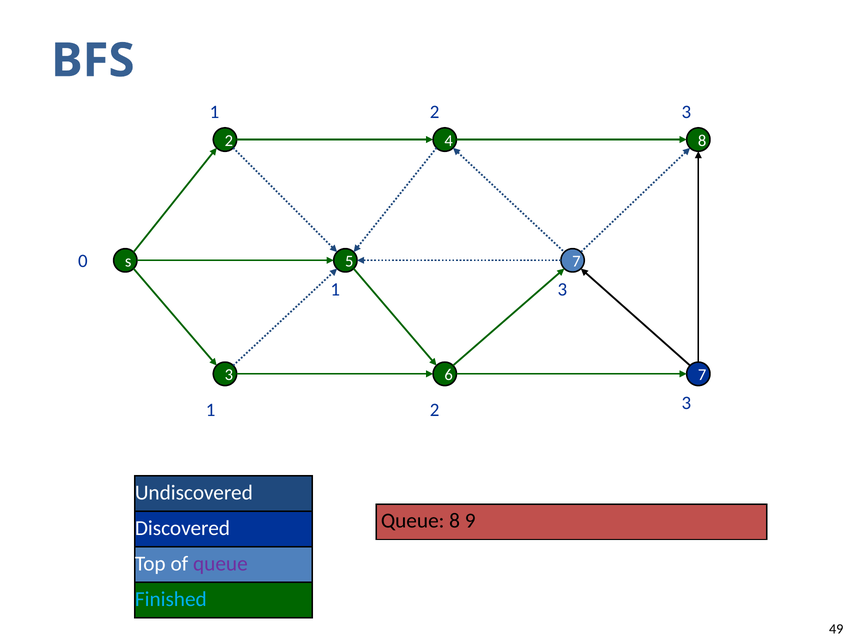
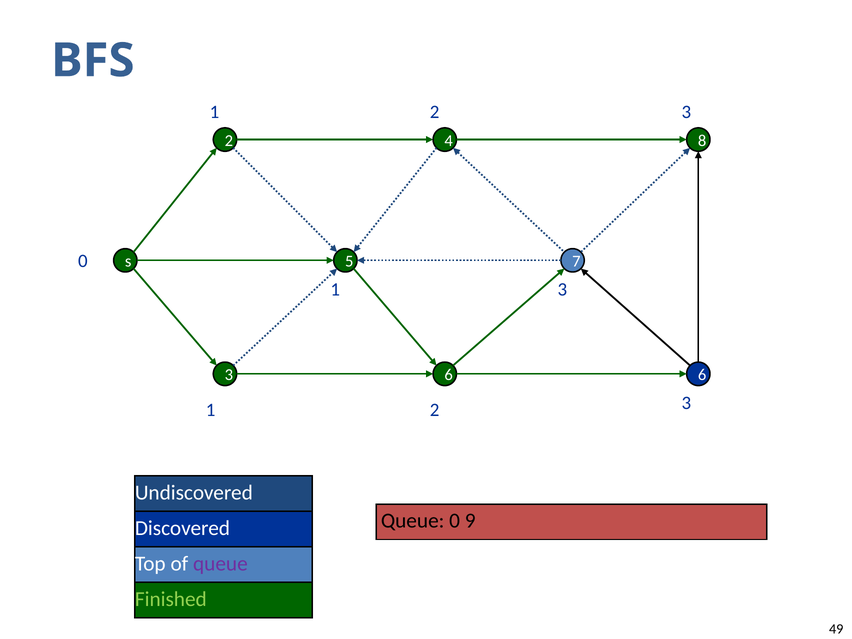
6 7: 7 -> 6 (702, 375)
Queue 8: 8 -> 0 (455, 521)
Finished colour: light blue -> light green (171, 599)
